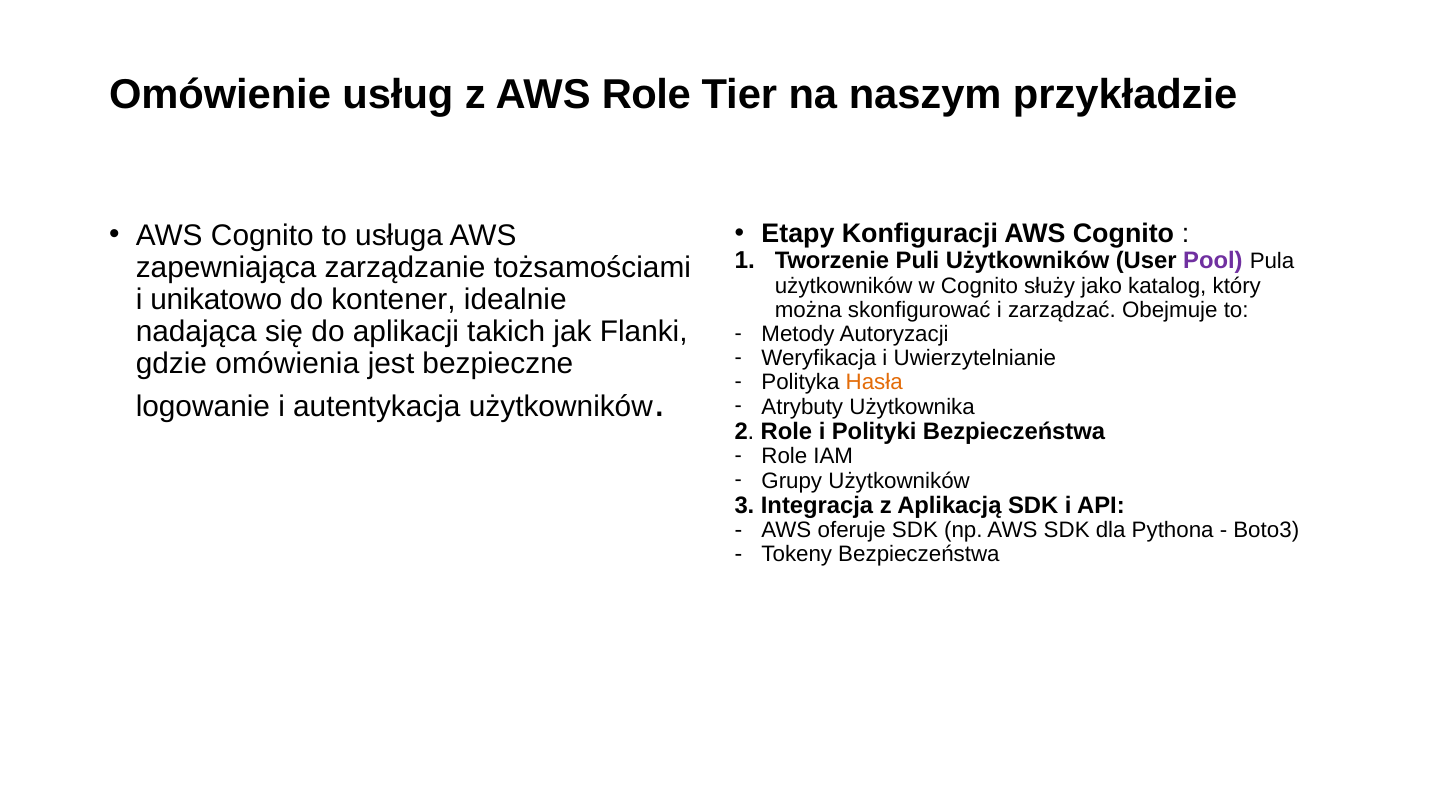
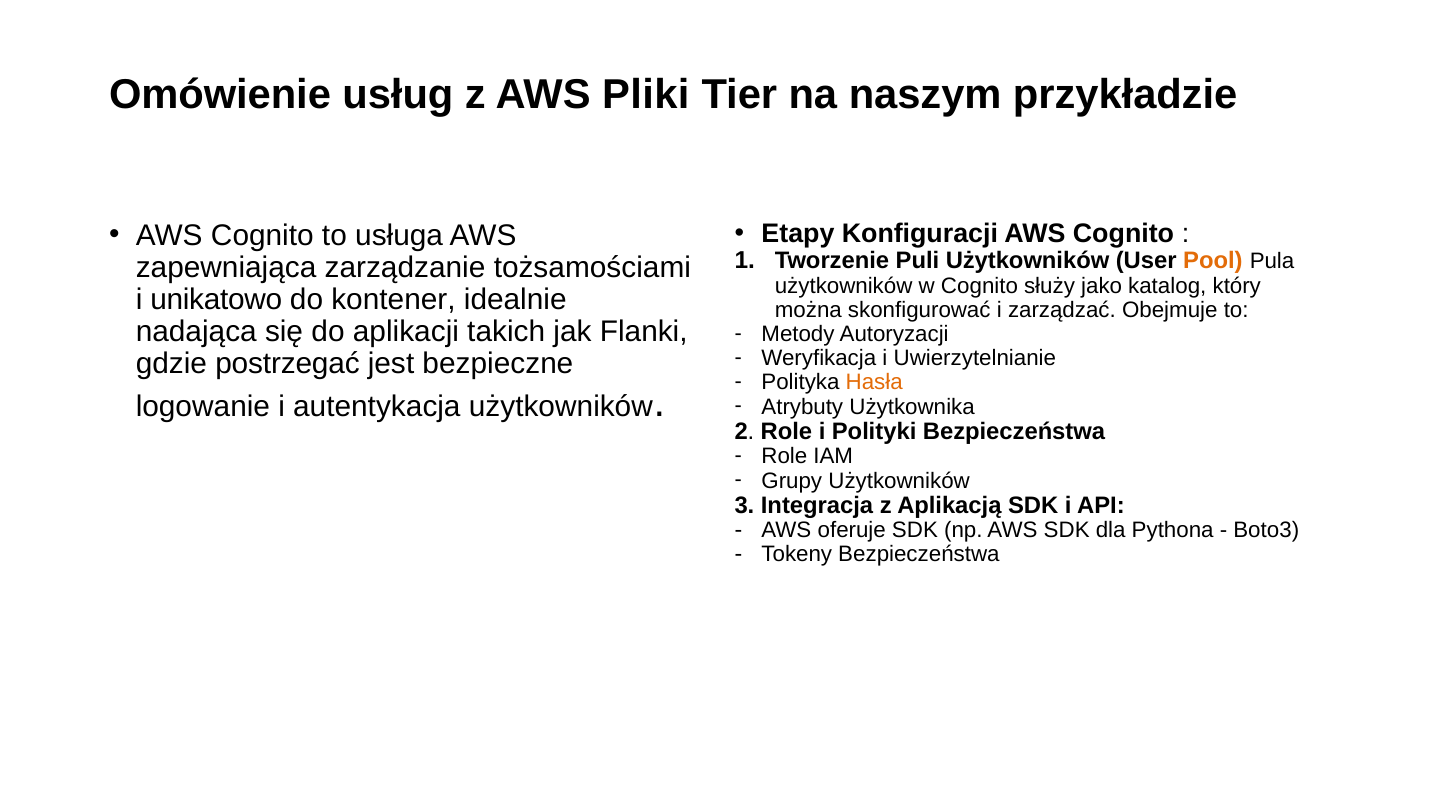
AWS Role: Role -> Pliki (646, 95)
Pool colour: purple -> orange (1213, 261)
omówienia: omówienia -> postrzegać (288, 364)
